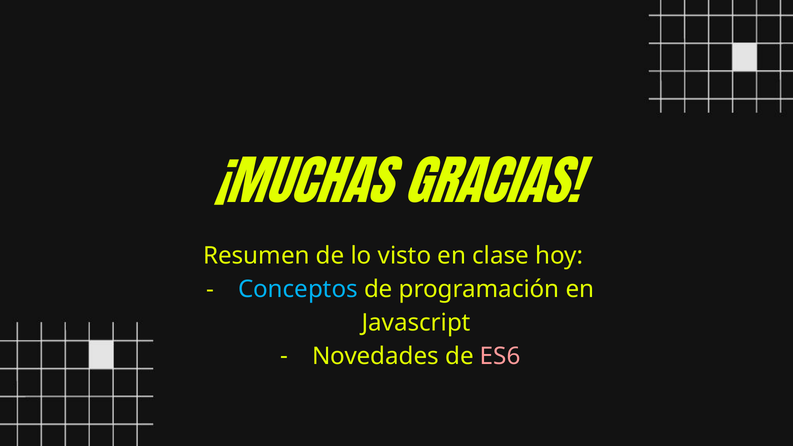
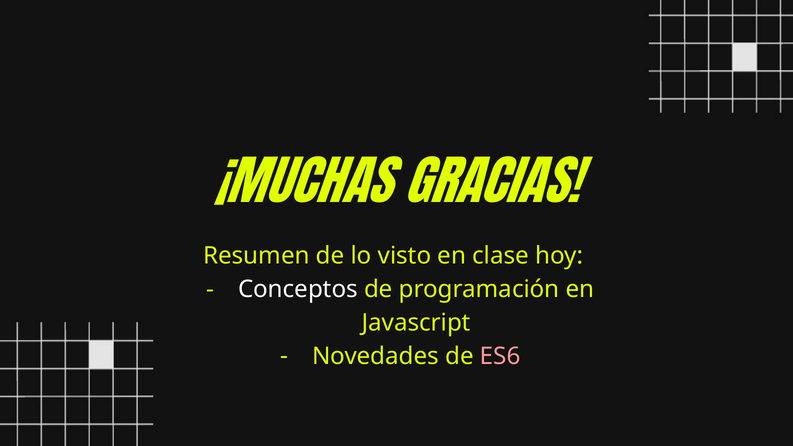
Conceptos colour: light blue -> white (298, 289)
